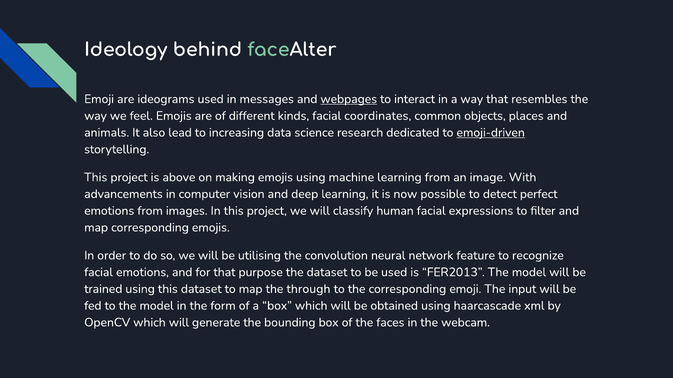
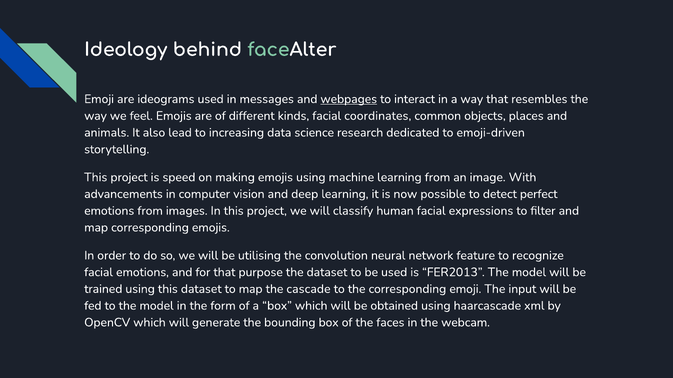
emoji-driven underline: present -> none (491, 133)
above: above -> speed (179, 177)
through: through -> cascade (308, 289)
